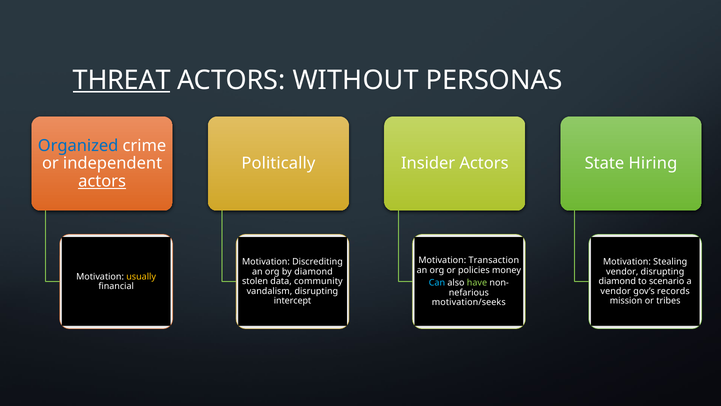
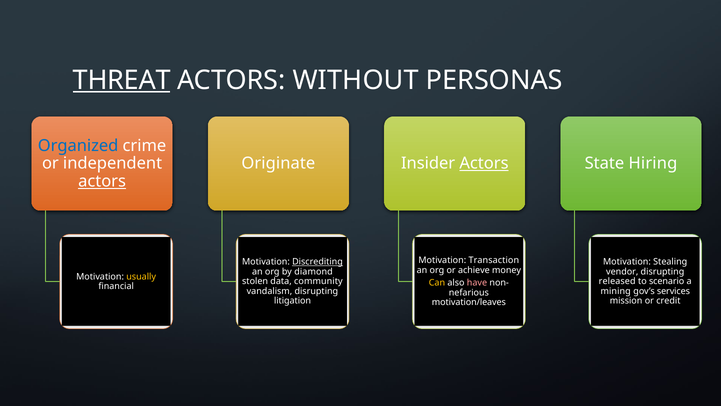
Politically: Politically -> Originate (278, 163)
Actors underline: none -> present (484, 163)
Discrediting underline: none -> present (318, 262)
policies: policies -> achieve (474, 270)
diamond: diamond -> released (617, 281)
Can colour: light blue -> yellow (437, 283)
have colour: light green -> pink (477, 283)
vendor: vendor -> mining (616, 291)
records: records -> services (673, 291)
intercept: intercept -> litigation (293, 301)
tribes: tribes -> credit (668, 301)
motivation/seeks: motivation/seeks -> motivation/leaves (469, 302)
